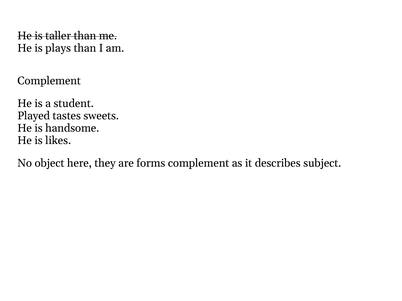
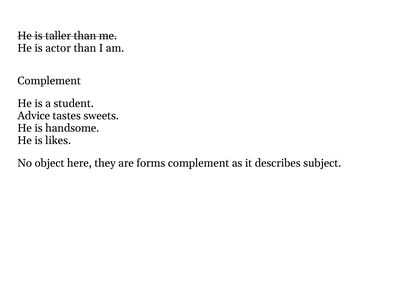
plays: plays -> actor (58, 48)
Played: Played -> Advice (34, 116)
